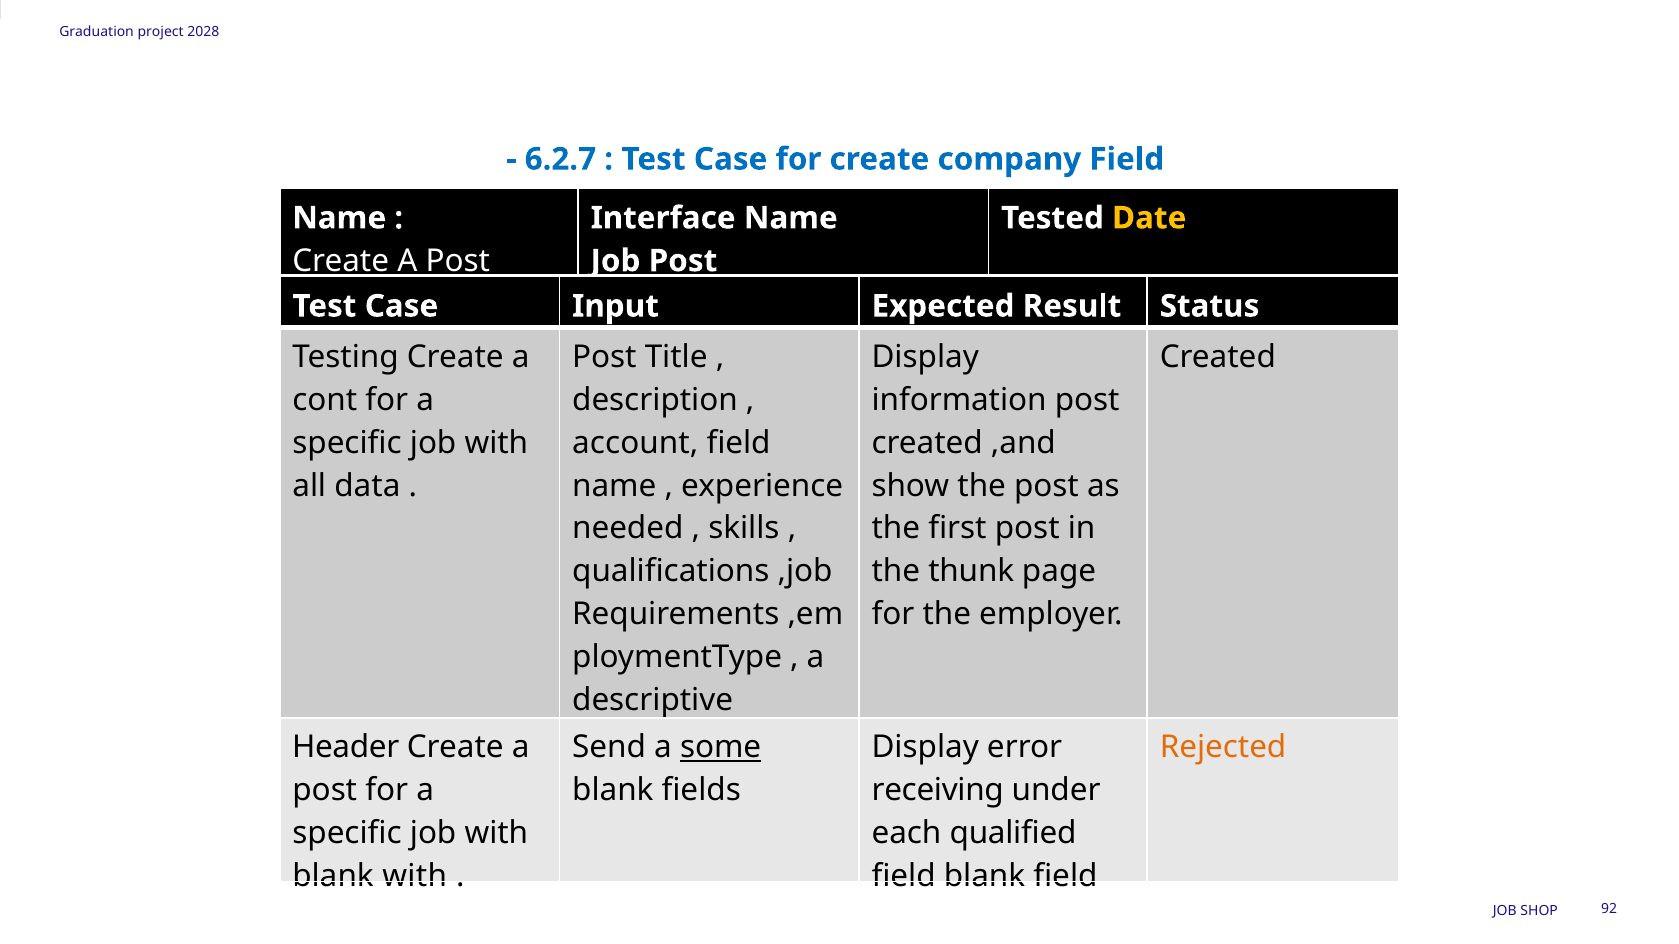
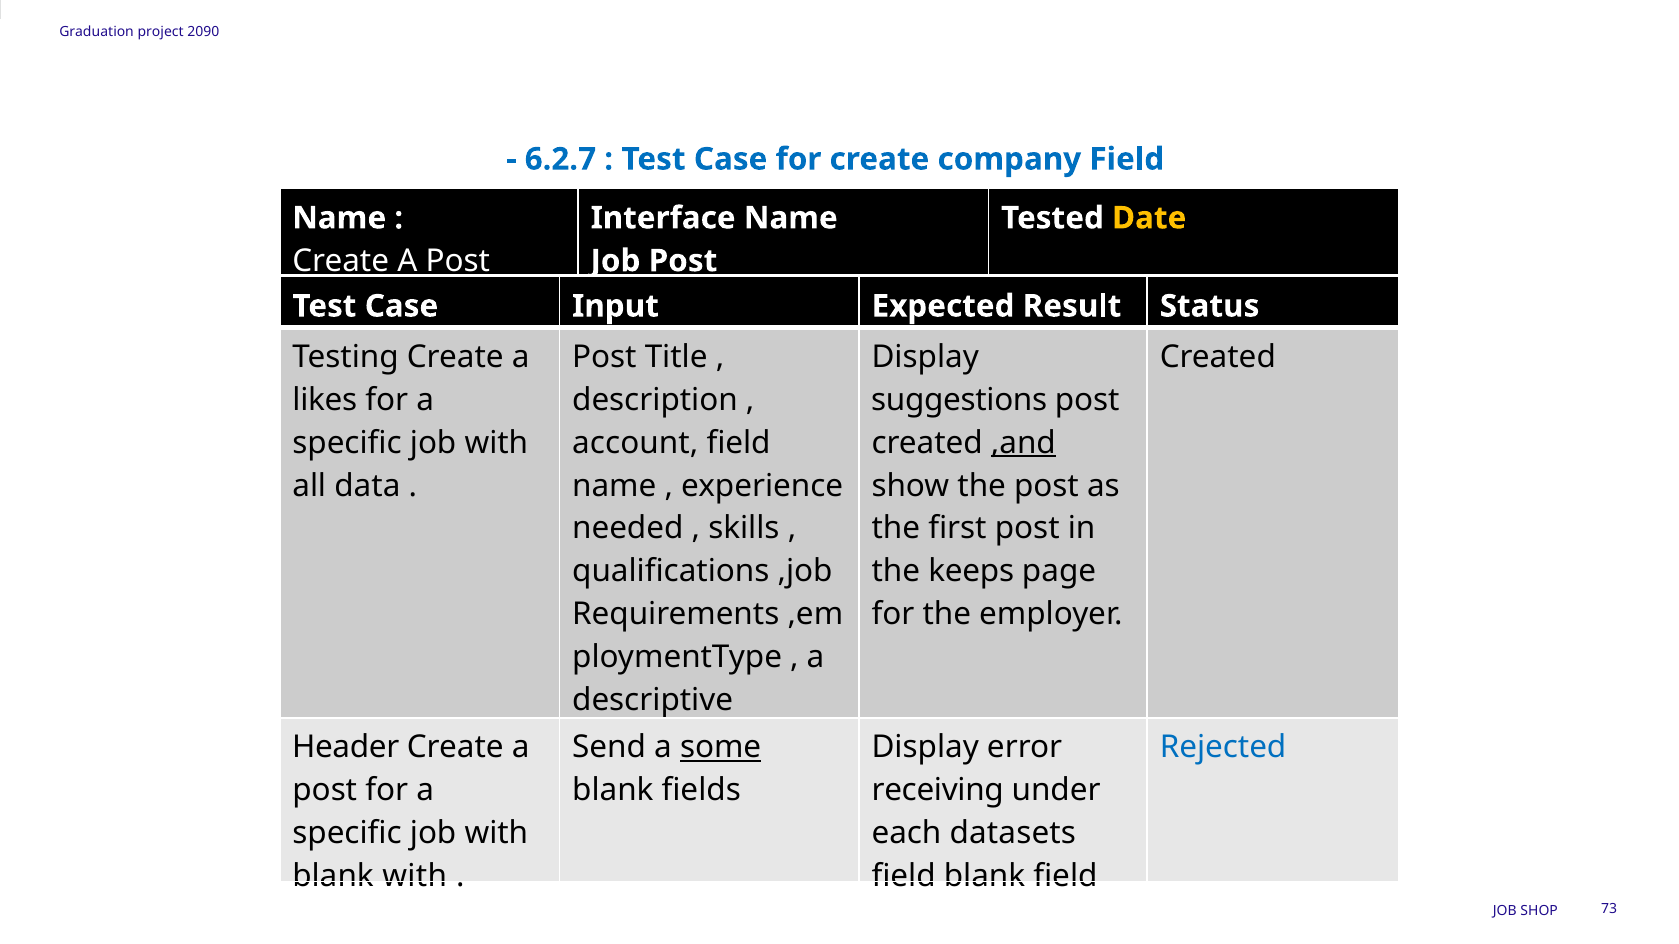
2028: 2028 -> 2090 (203, 32)
cont: cont -> likes (325, 400)
information: information -> suggestions (959, 400)
,and underline: none -> present (1023, 443)
thunk: thunk -> keeps (971, 572)
Rejected colour: orange -> blue (1223, 748)
qualified: qualified -> datasets (1013, 833)
92: 92 -> 73 (1609, 910)
